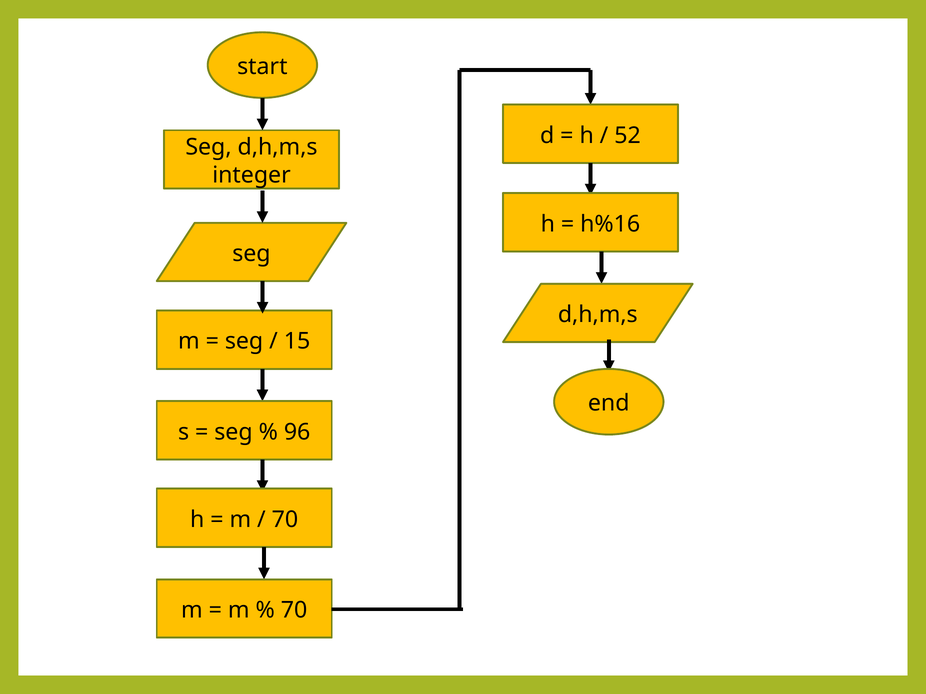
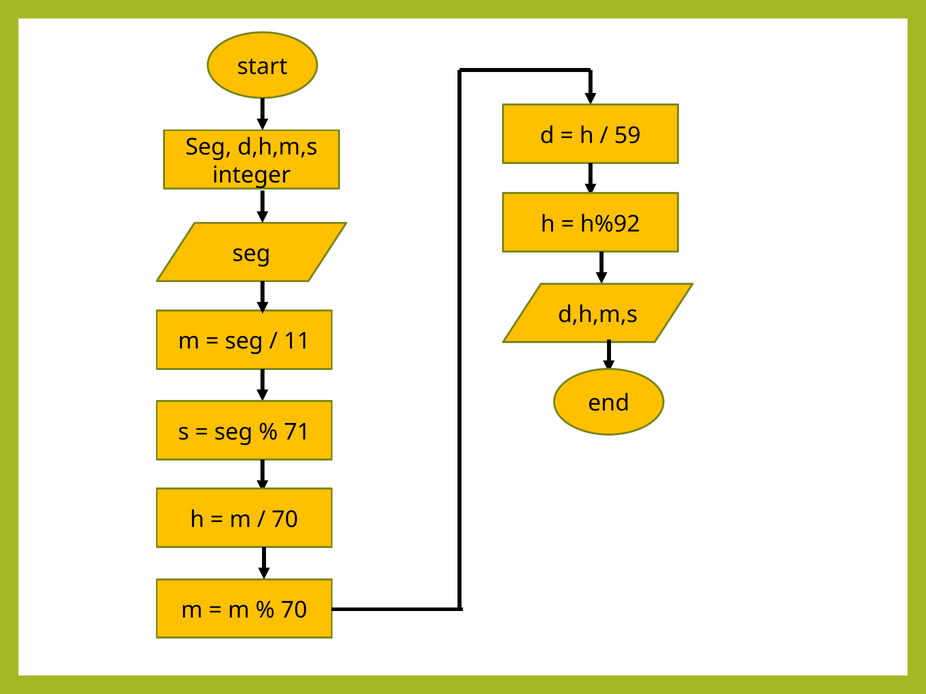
52: 52 -> 59 (628, 136)
h%16: h%16 -> h%92 (610, 224)
15: 15 -> 11 (297, 342)
96: 96 -> 71 (297, 432)
